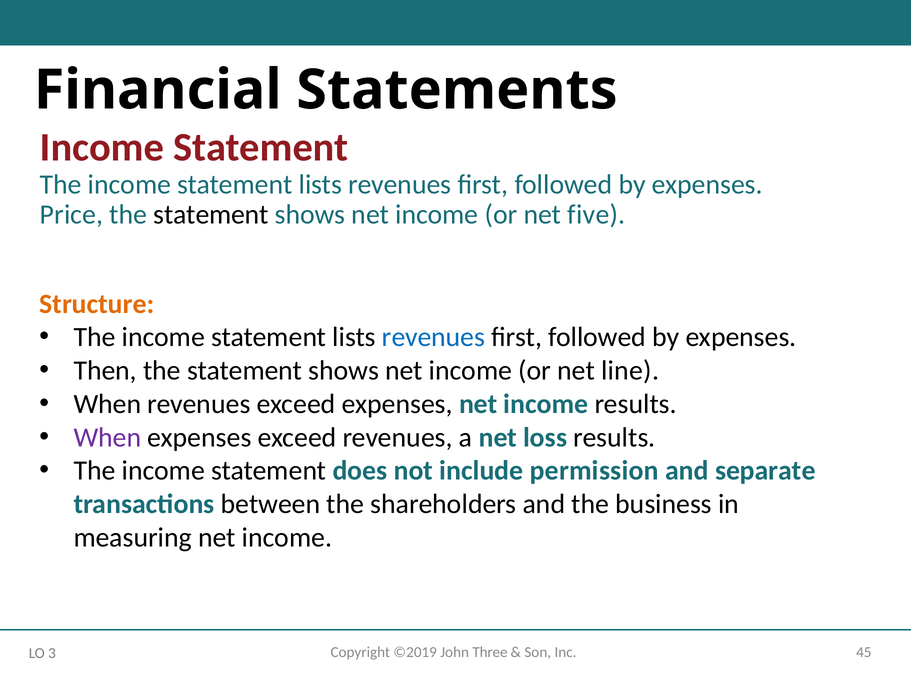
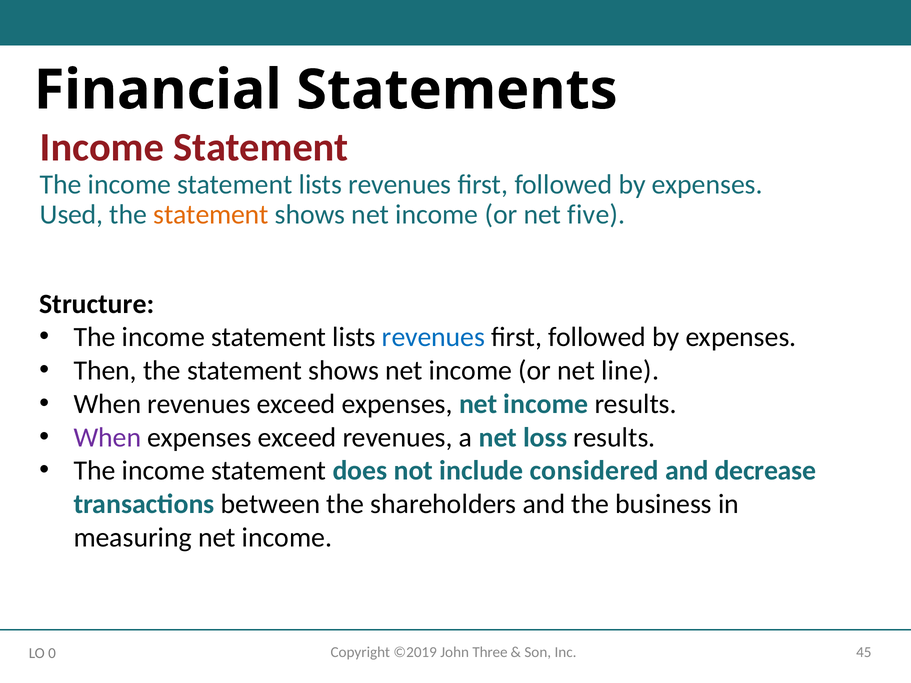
Price: Price -> Used (72, 215)
statement colour: black -> orange (211, 215)
Structure colour: orange -> black (97, 304)
permission: permission -> considered (594, 471)
separate: separate -> decrease (765, 471)
3: 3 -> 0 (52, 653)
